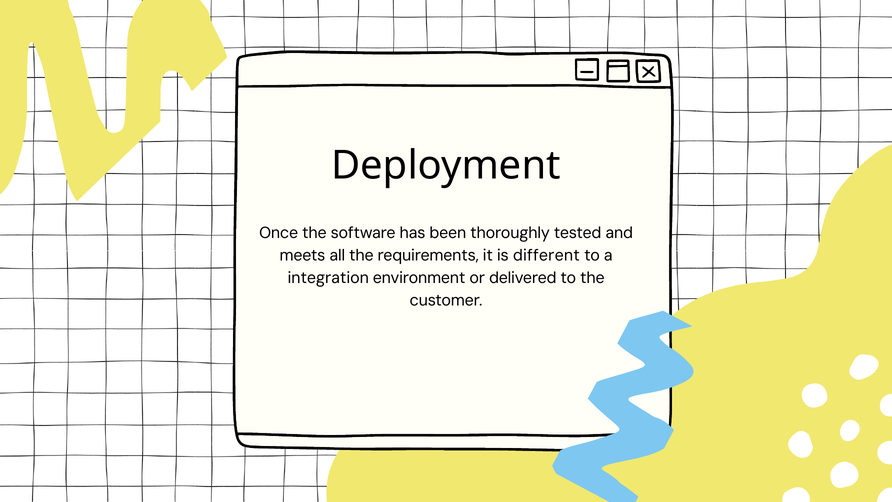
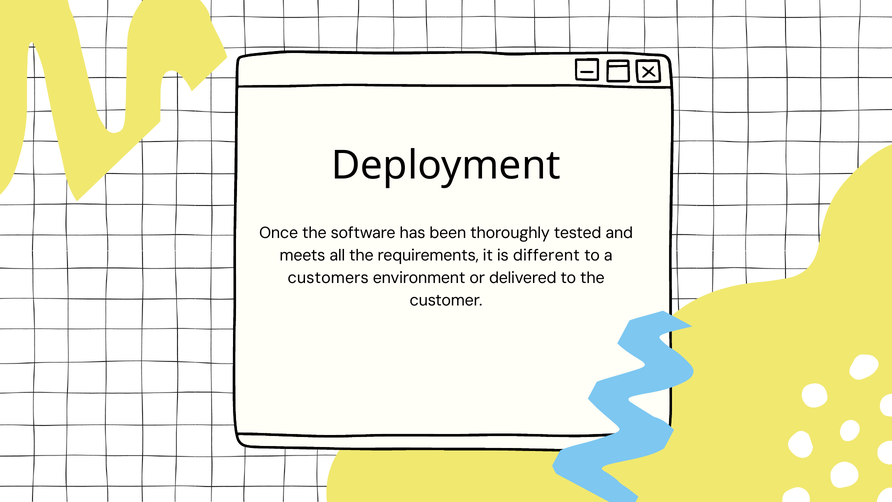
integration: integration -> customers (328, 278)
